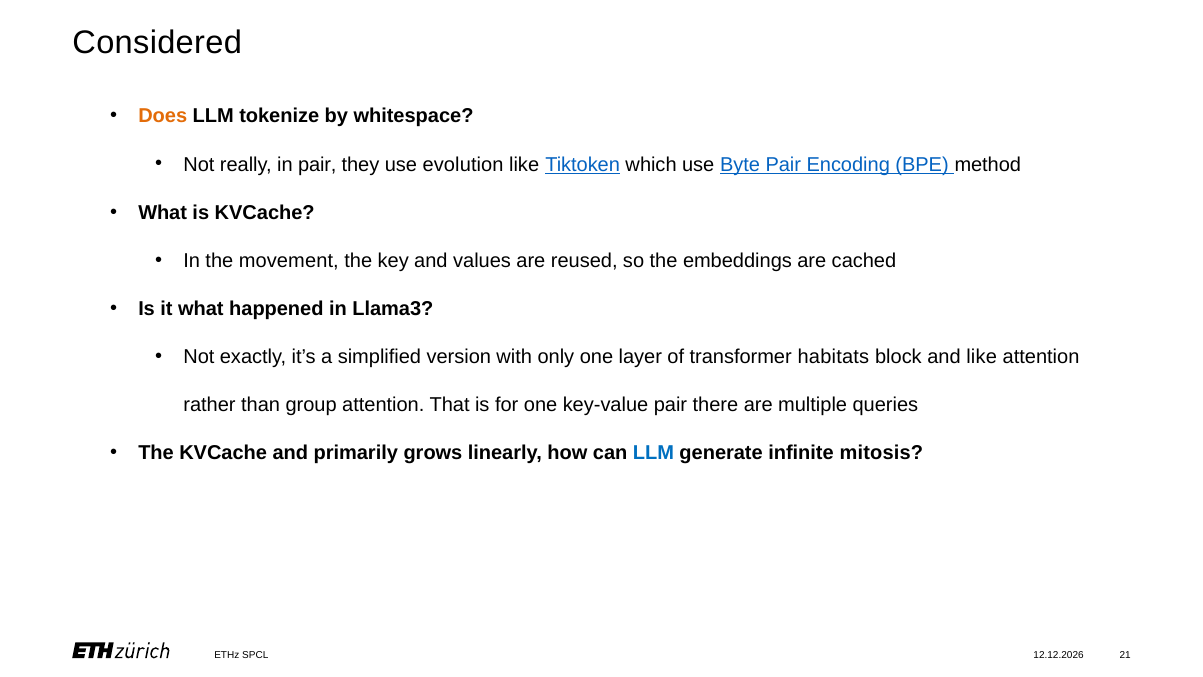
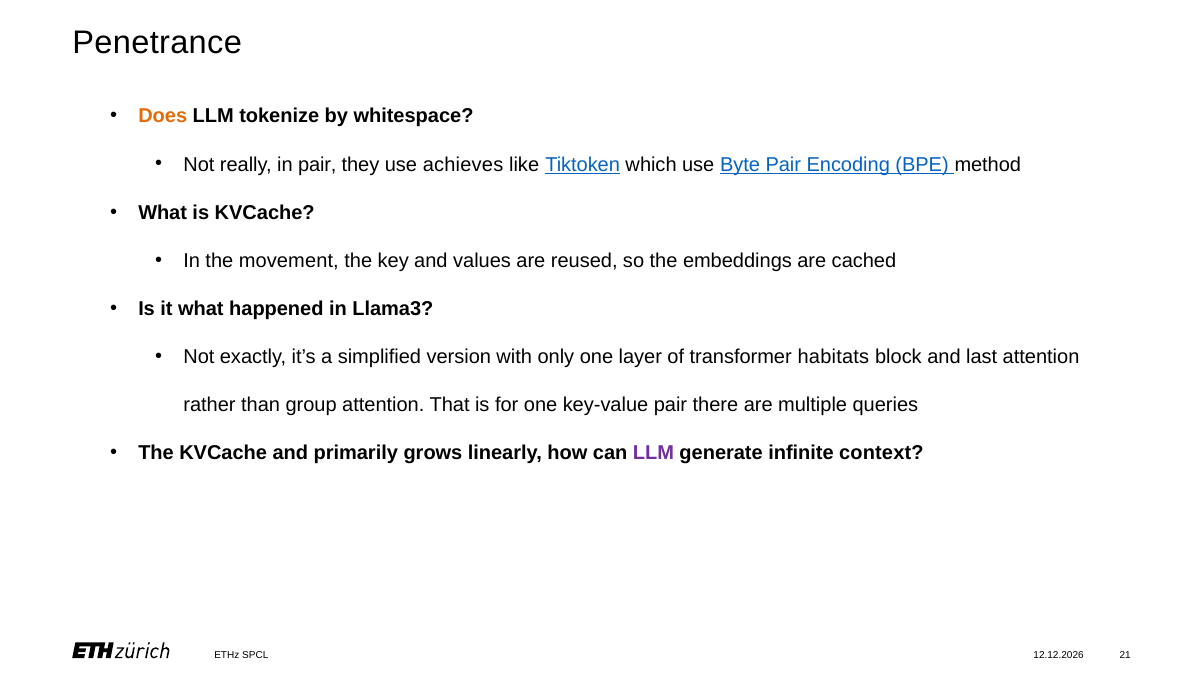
Considered: Considered -> Penetrance (157, 43)
evolution: evolution -> achieves (463, 164)
and like: like -> last (982, 357)
LLM colour: blue -> purple (653, 453)
mitosis: mitosis -> context (881, 453)
